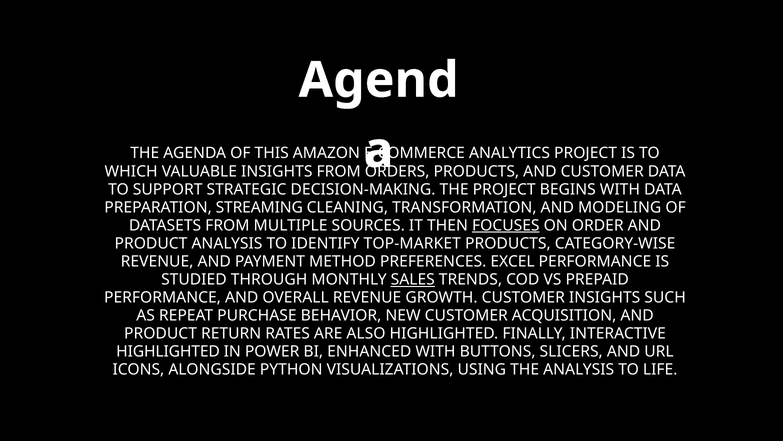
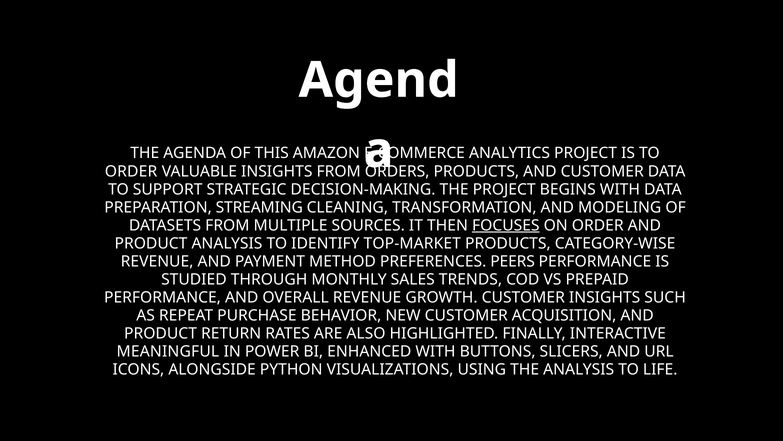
WHICH: WHICH -> ORDER (131, 171)
EXCEL: EXCEL -> PEERS (513, 261)
SALES underline: present -> none (413, 279)
HIGHLIGHTED: HIGHLIGHTED -> MEANINGFUL (168, 351)
